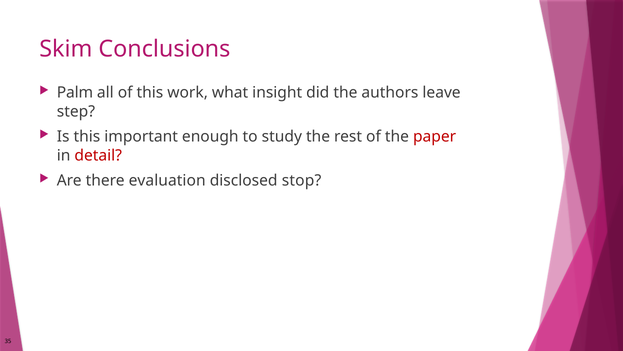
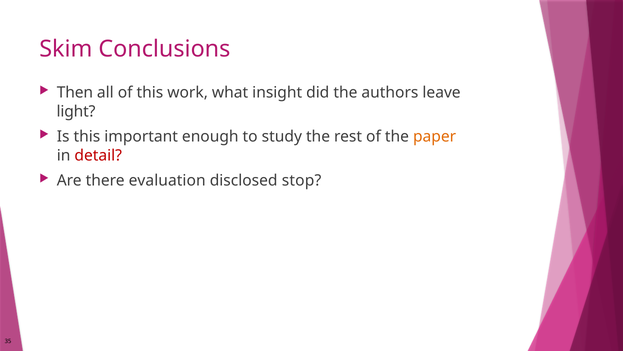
Palm: Palm -> Then (75, 93)
step: step -> light (76, 111)
paper colour: red -> orange (435, 137)
